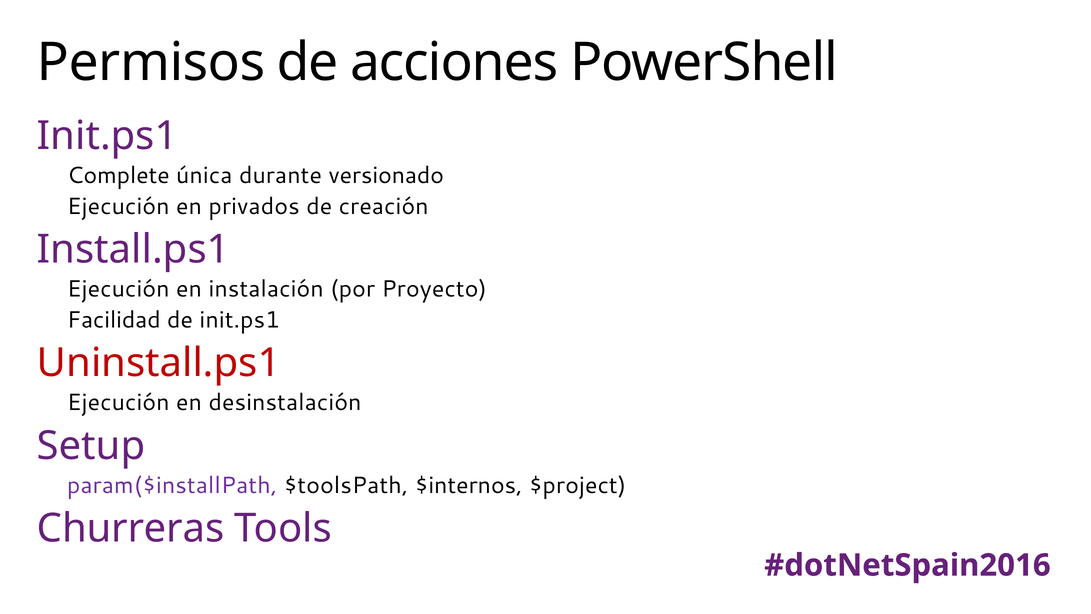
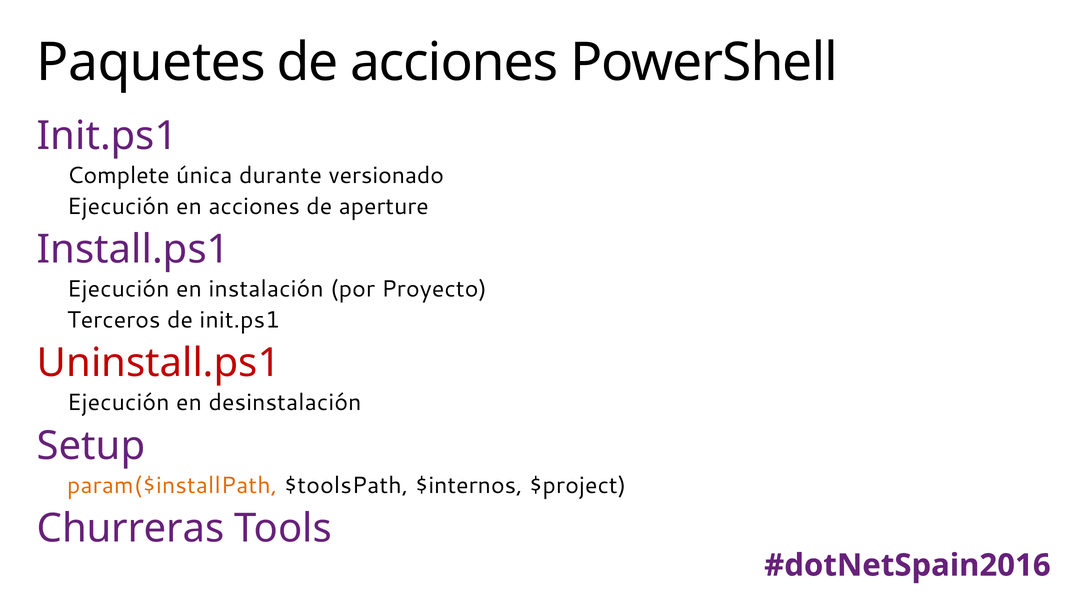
Permisos: Permisos -> Paquetes (151, 62)
en privados: privados -> acciones (254, 206)
creación: creación -> aperture (384, 206)
Facilidad: Facilidad -> Terceros (114, 320)
param($installPath colour: purple -> orange (172, 485)
